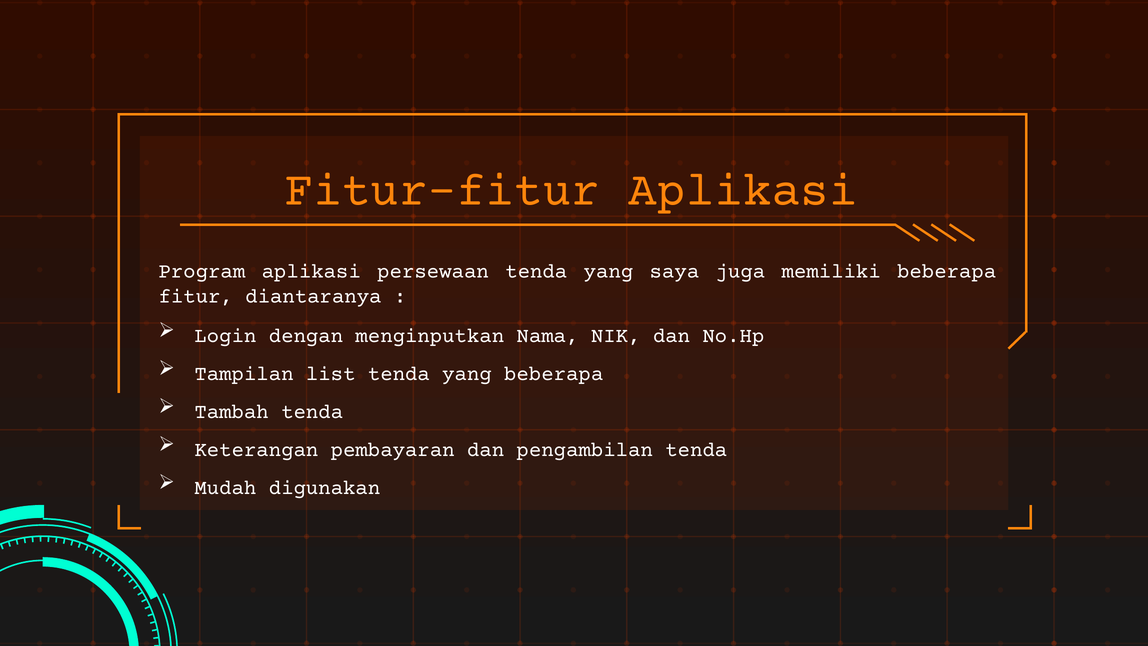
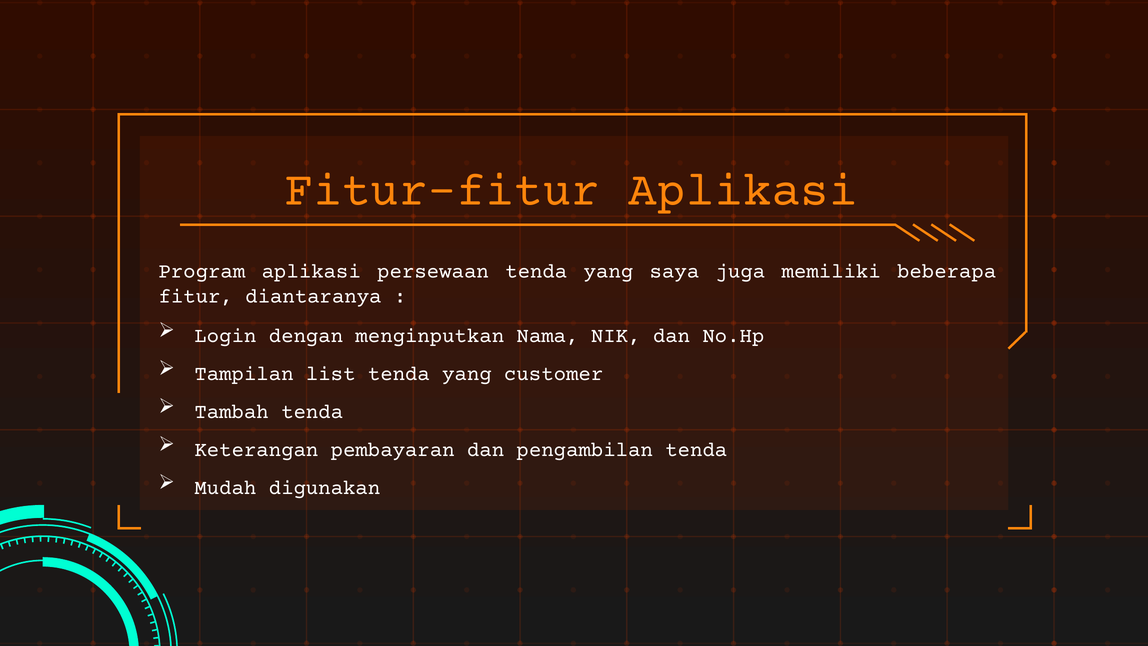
yang beberapa: beberapa -> customer (554, 373)
